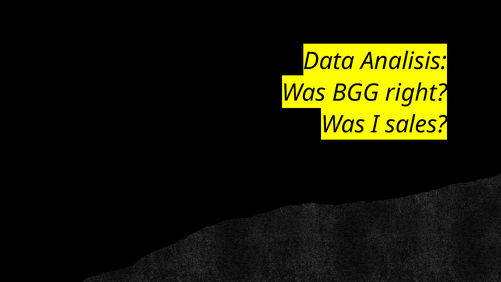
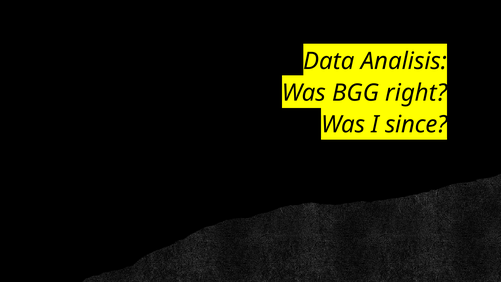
sales: sales -> since (416, 125)
